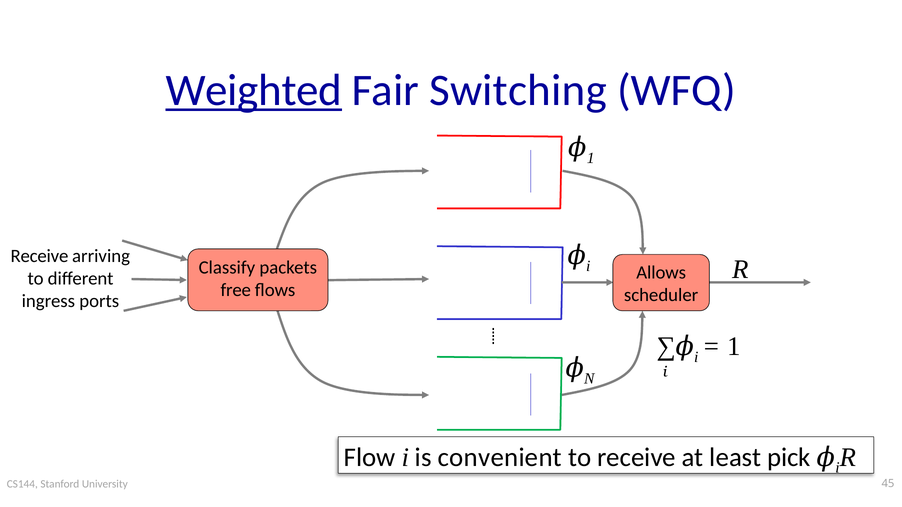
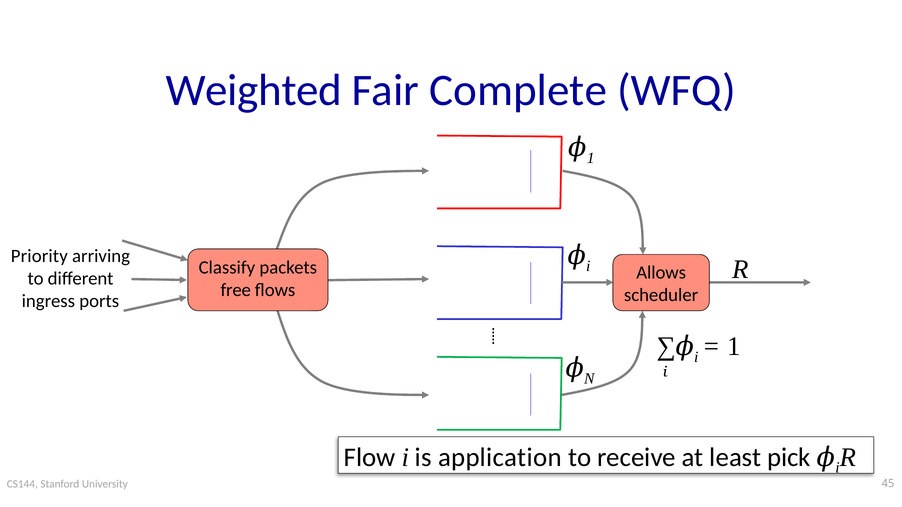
Weighted underline: present -> none (254, 91)
Switching: Switching -> Complete (518, 91)
Receive: Receive -> Priority (39, 256)
convenient: convenient -> application (500, 458)
